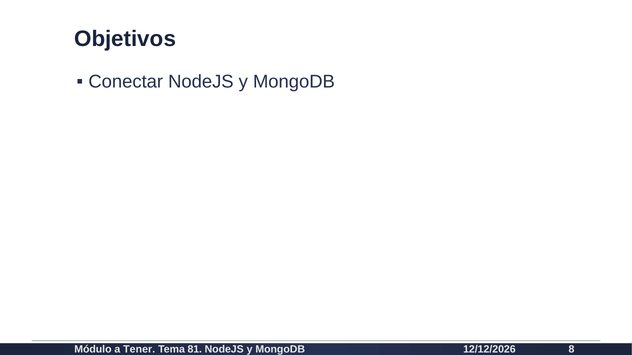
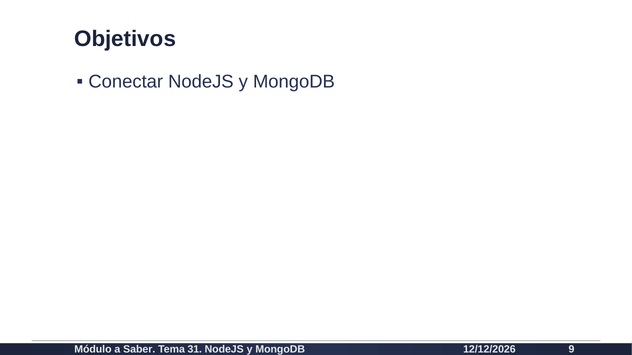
Tener: Tener -> Saber (139, 350)
81: 81 -> 31 (195, 350)
8: 8 -> 9 (571, 350)
